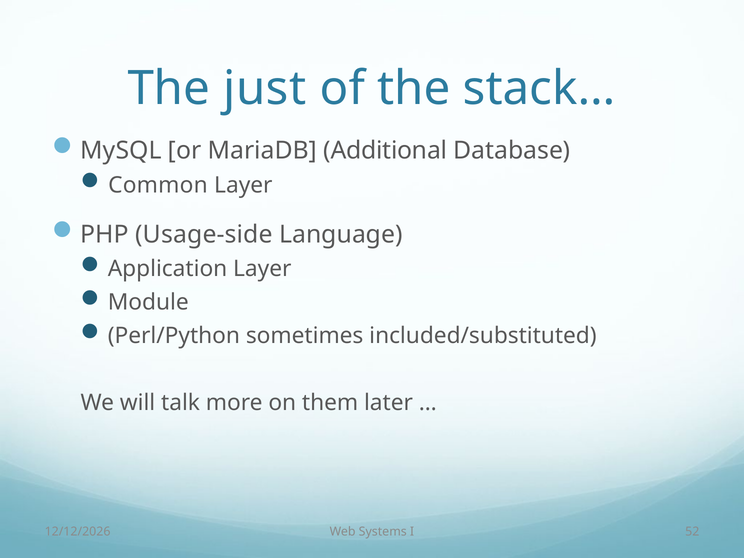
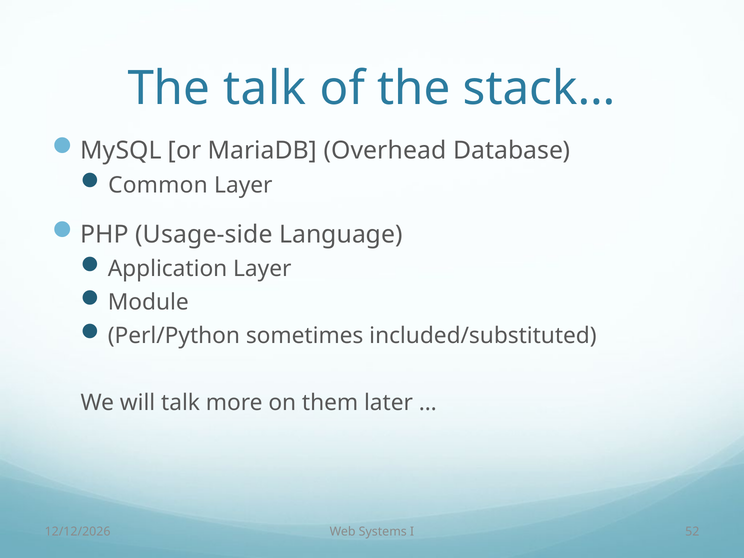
The just: just -> talk (265, 89)
Additional: Additional -> Overhead (385, 151)
